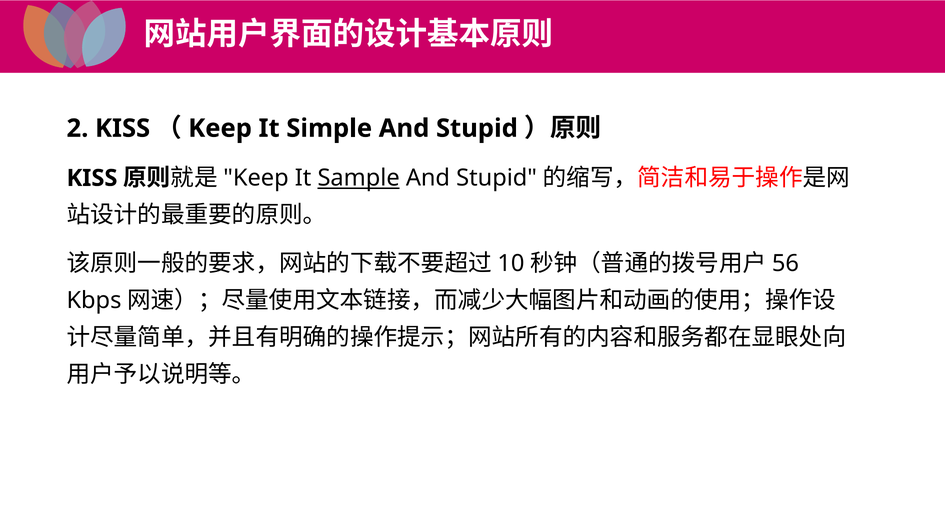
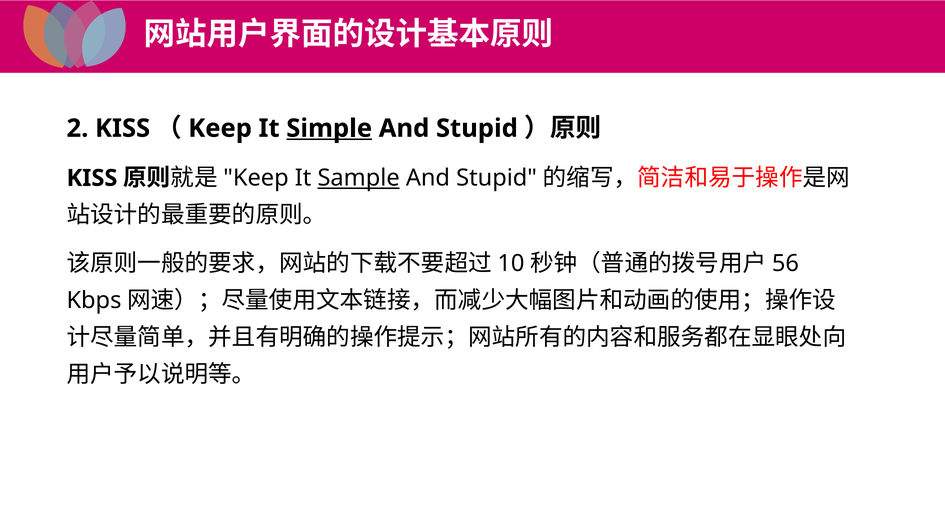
Simple underline: none -> present (329, 128)
